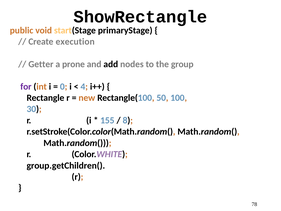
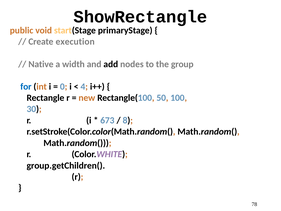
Getter: Getter -> Native (41, 64)
prone: prone -> width (73, 64)
for colour: purple -> blue (26, 86)
155: 155 -> 673 (107, 120)
